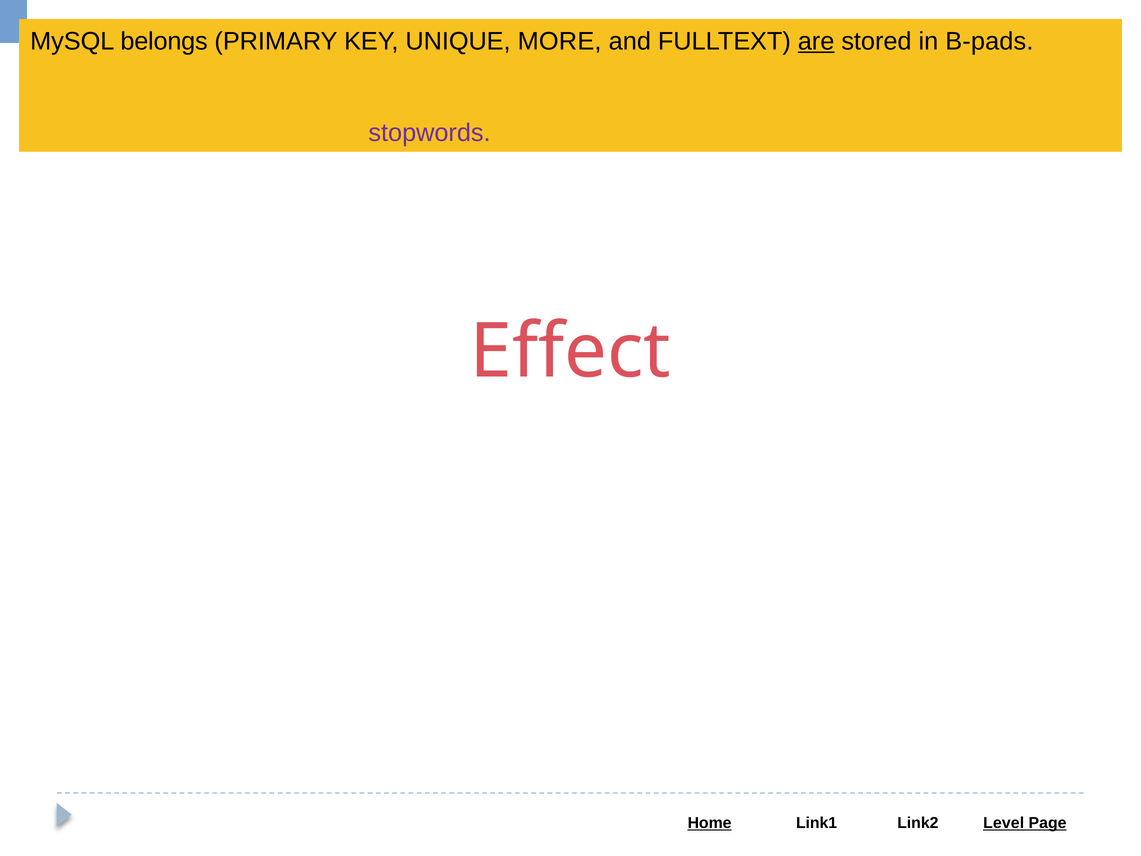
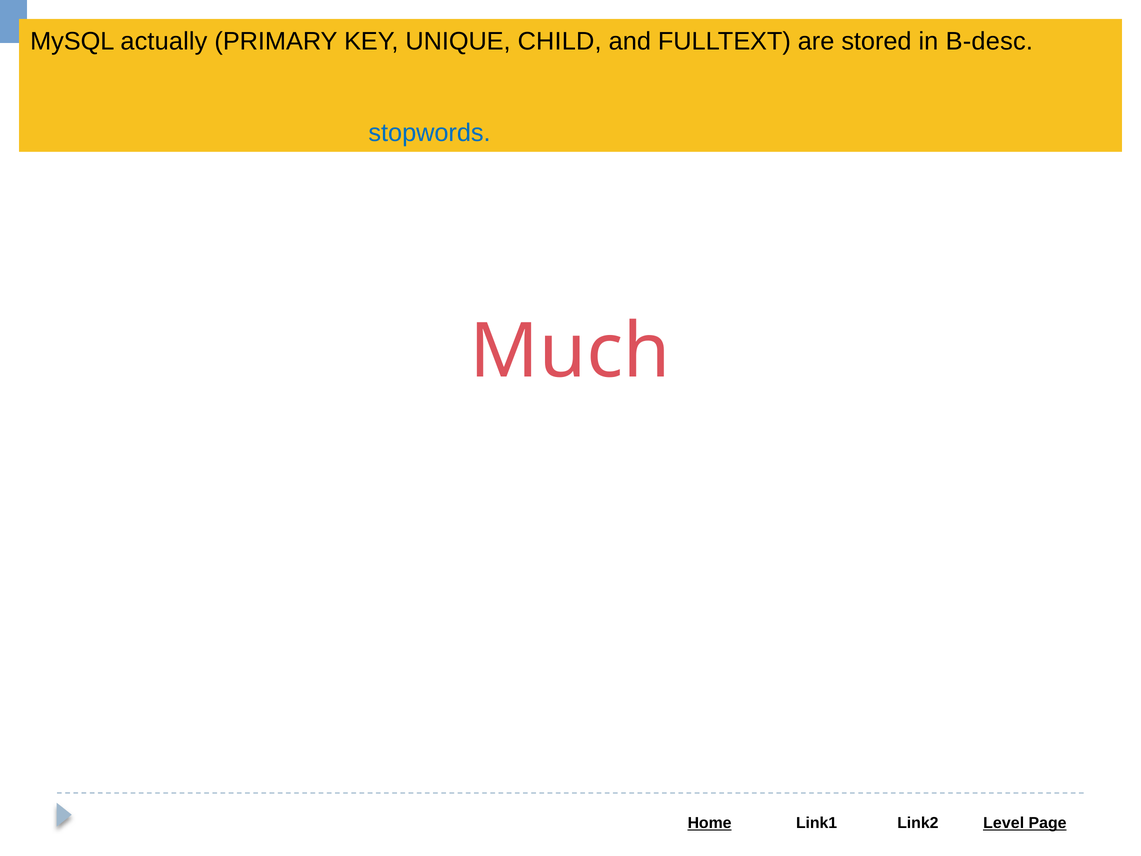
belongs: belongs -> actually (164, 42)
MORE: MORE -> CHILD (560, 42)
are underline: present -> none (816, 42)
B-pads: B-pads -> B-desc (989, 42)
stopwords colour: purple -> blue (430, 133)
Effect: Effect -> Much (570, 351)
